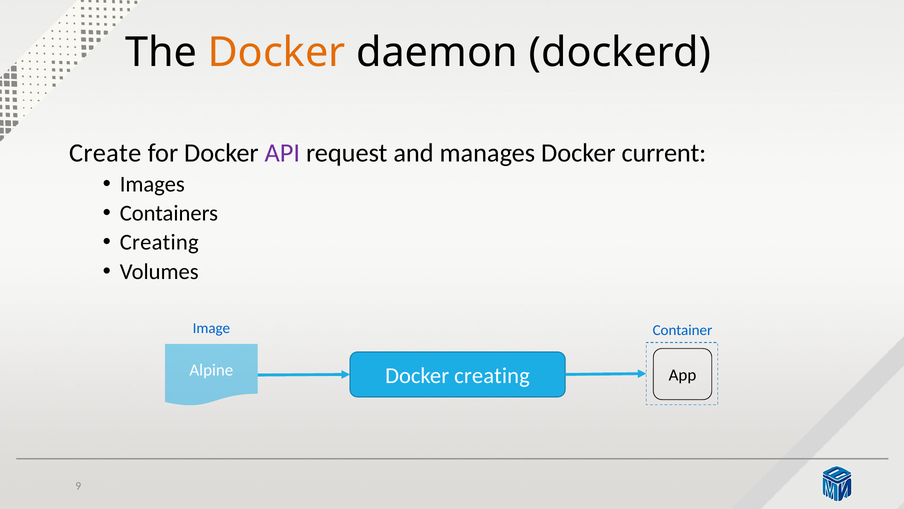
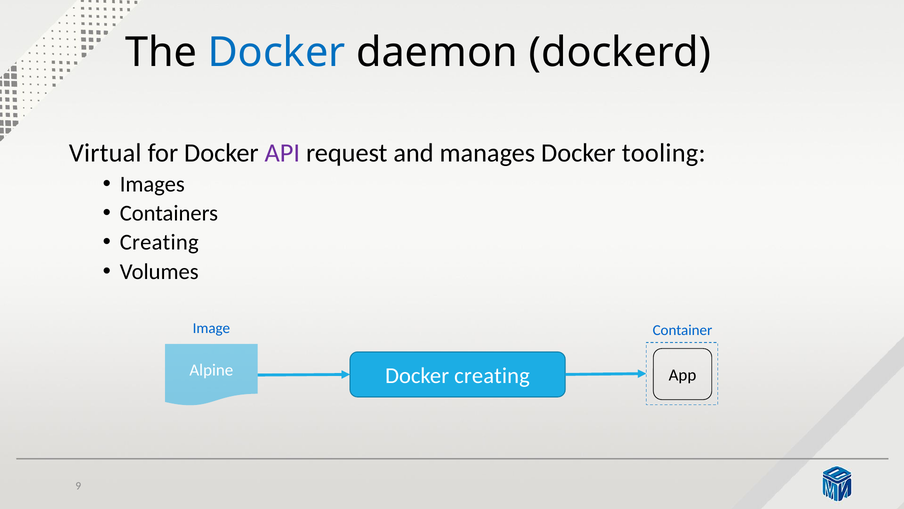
Docker colour: orange -> blue (277, 53)
Create: Create -> Virtual (105, 153)
current: current -> tooling (664, 153)
